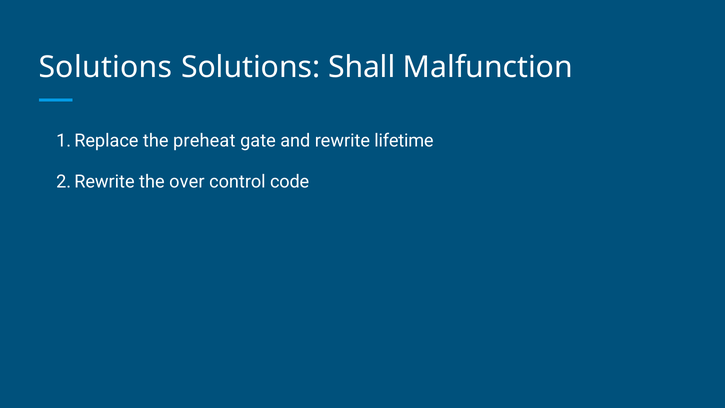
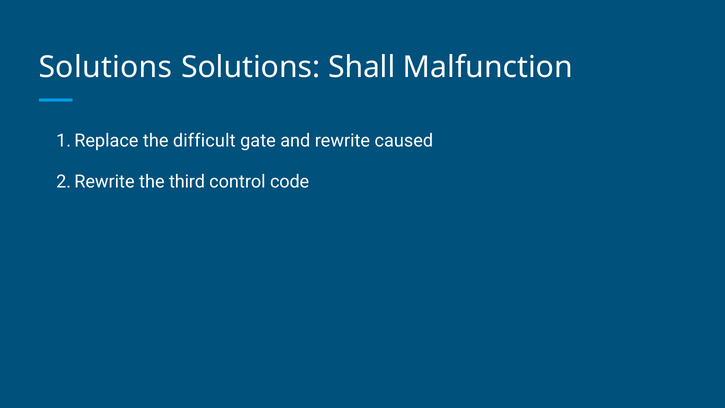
preheat: preheat -> difficult (204, 141)
lifetime: lifetime -> caused (404, 141)
over: over -> third (187, 182)
